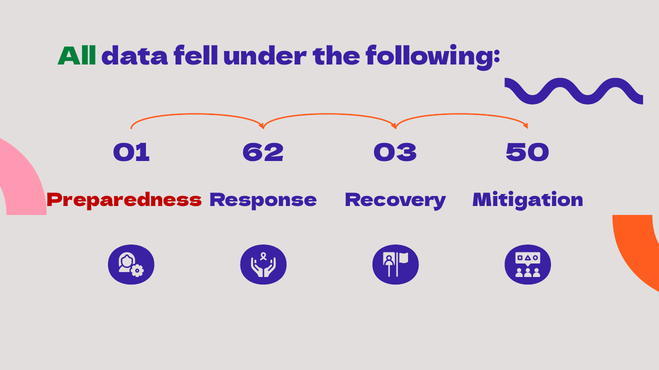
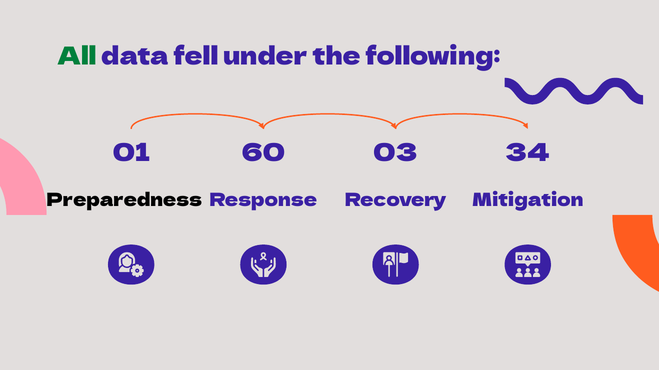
62: 62 -> 60 (263, 153)
50: 50 -> 34 (528, 153)
Preparedness colour: red -> black (124, 201)
